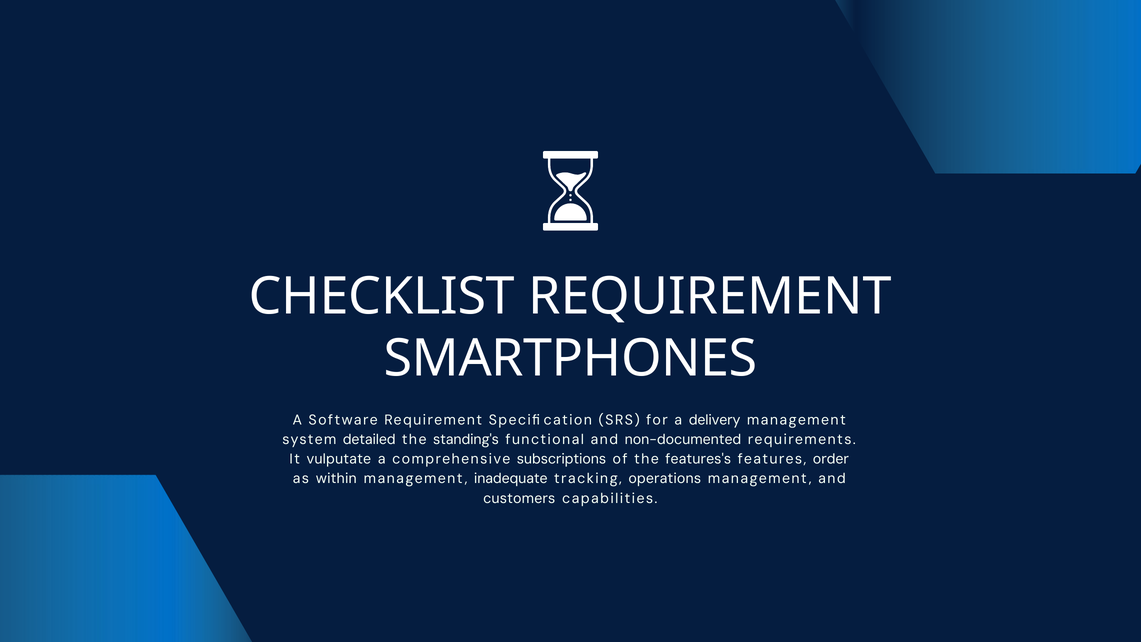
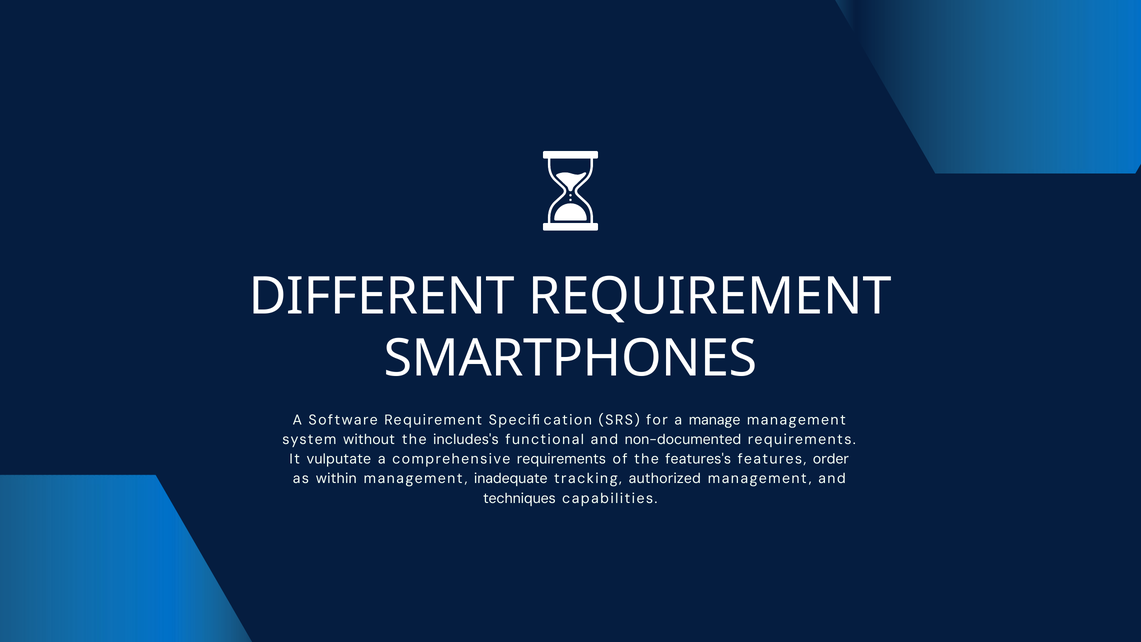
CHECKLIST: CHECKLIST -> DIFFERENT (382, 296)
delivery: delivery -> manage (715, 420)
detailed: detailed -> without (369, 439)
standing's: standing's -> includes's (466, 439)
comprehensive subscriptions: subscriptions -> requirements (561, 459)
operations: operations -> authorized (665, 479)
customers: customers -> techniques (519, 498)
